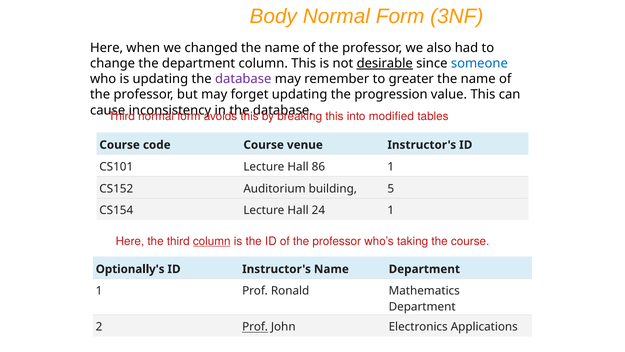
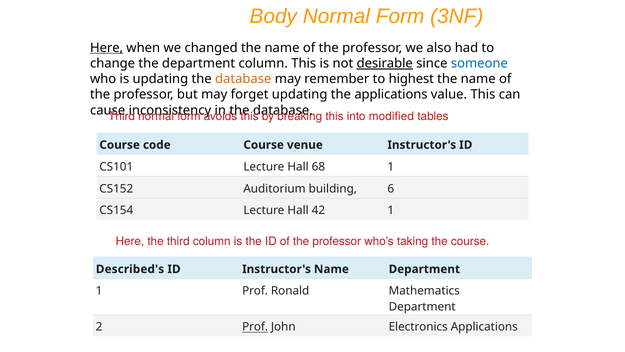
Here underline: none -> present (107, 48)
database colour: purple -> orange (243, 79)
greater: greater -> highest (411, 79)
the progression: progression -> applications (391, 95)
86: 86 -> 68 (318, 167)
5: 5 -> 6 (391, 188)
24: 24 -> 42 (318, 210)
column underline: present -> none (212, 241)
Optionally's: Optionally's -> Described's (130, 269)
